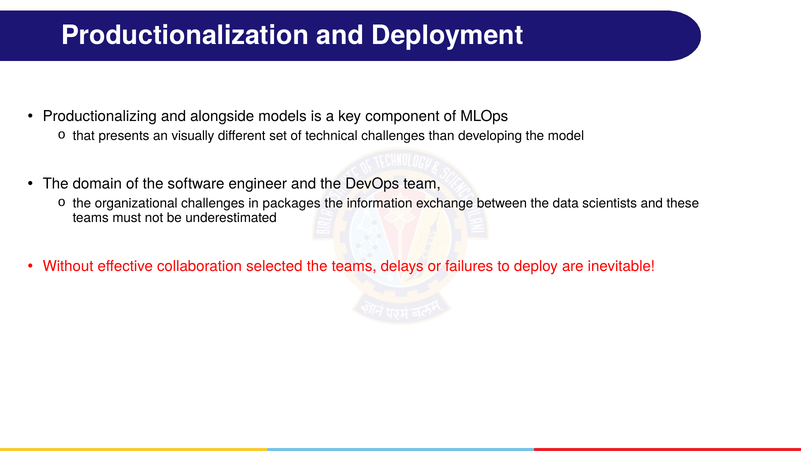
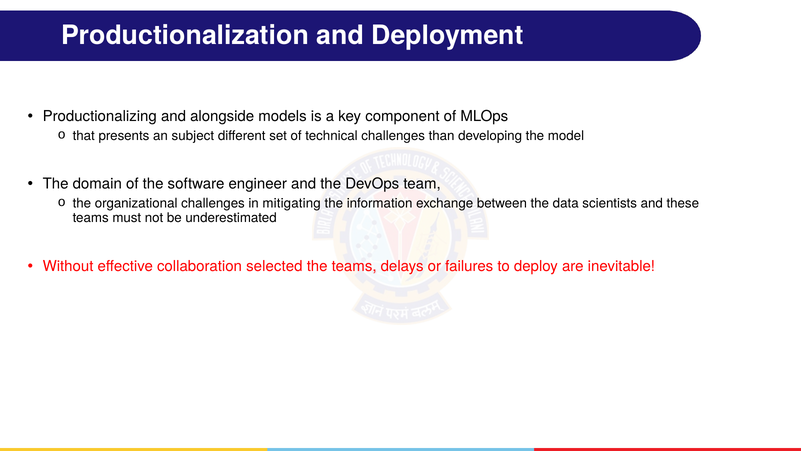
visually: visually -> subject (193, 136)
packages: packages -> mitigating (292, 203)
